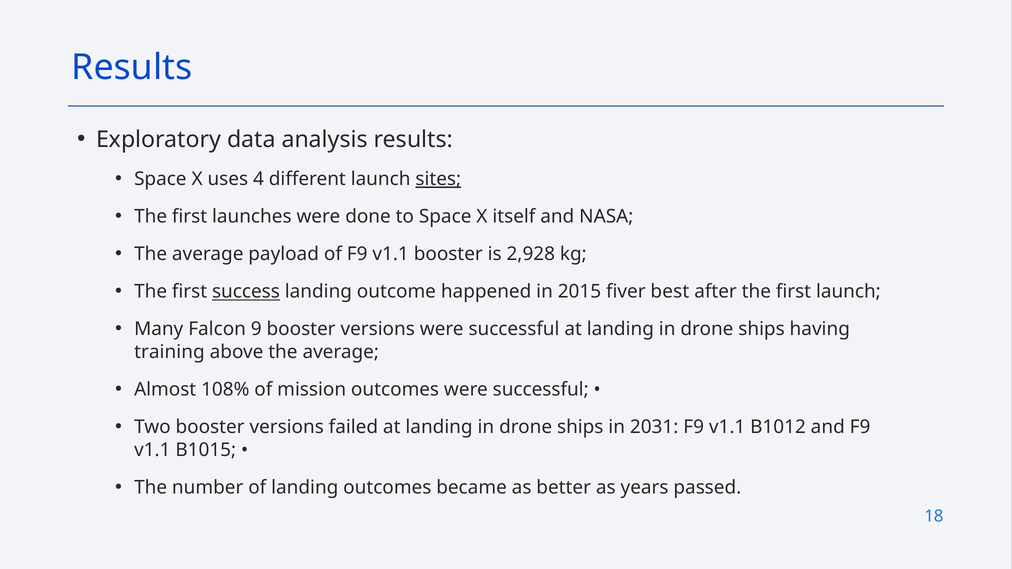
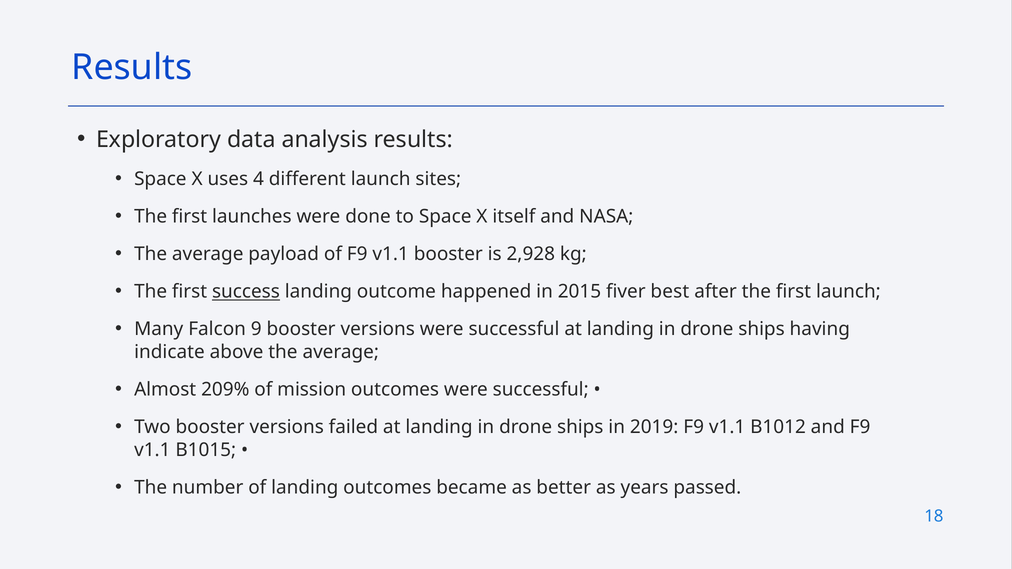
sites underline: present -> none (438, 179)
training: training -> indicate (169, 352)
108%: 108% -> 209% (225, 390)
2031: 2031 -> 2019 (654, 427)
